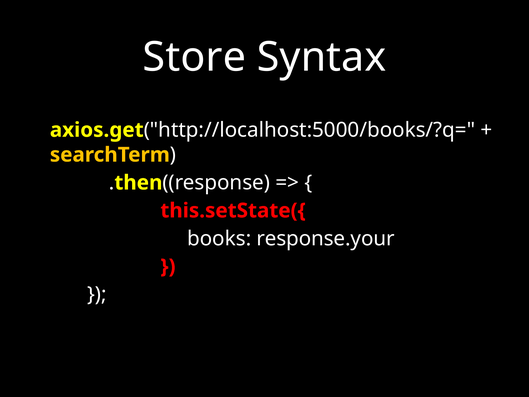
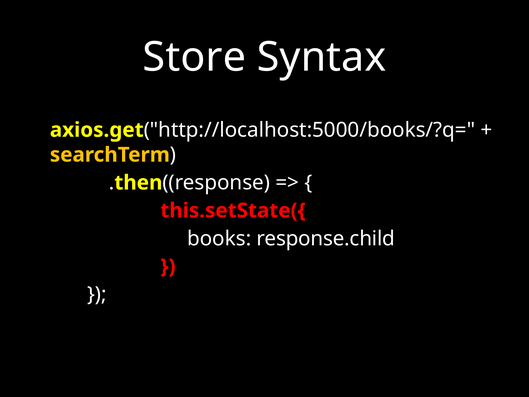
response.your: response.your -> response.child (326, 238)
